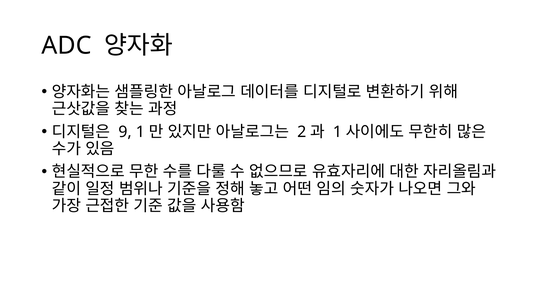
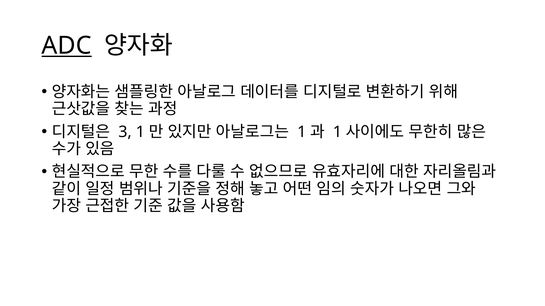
ADC underline: none -> present (67, 46)
9: 9 -> 3 (125, 132)
2: 2 -> 1 (302, 132)
